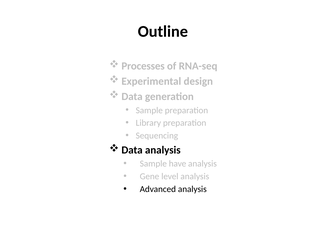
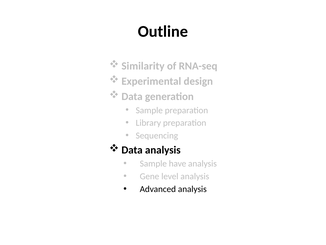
Processes: Processes -> Similarity (143, 66)
